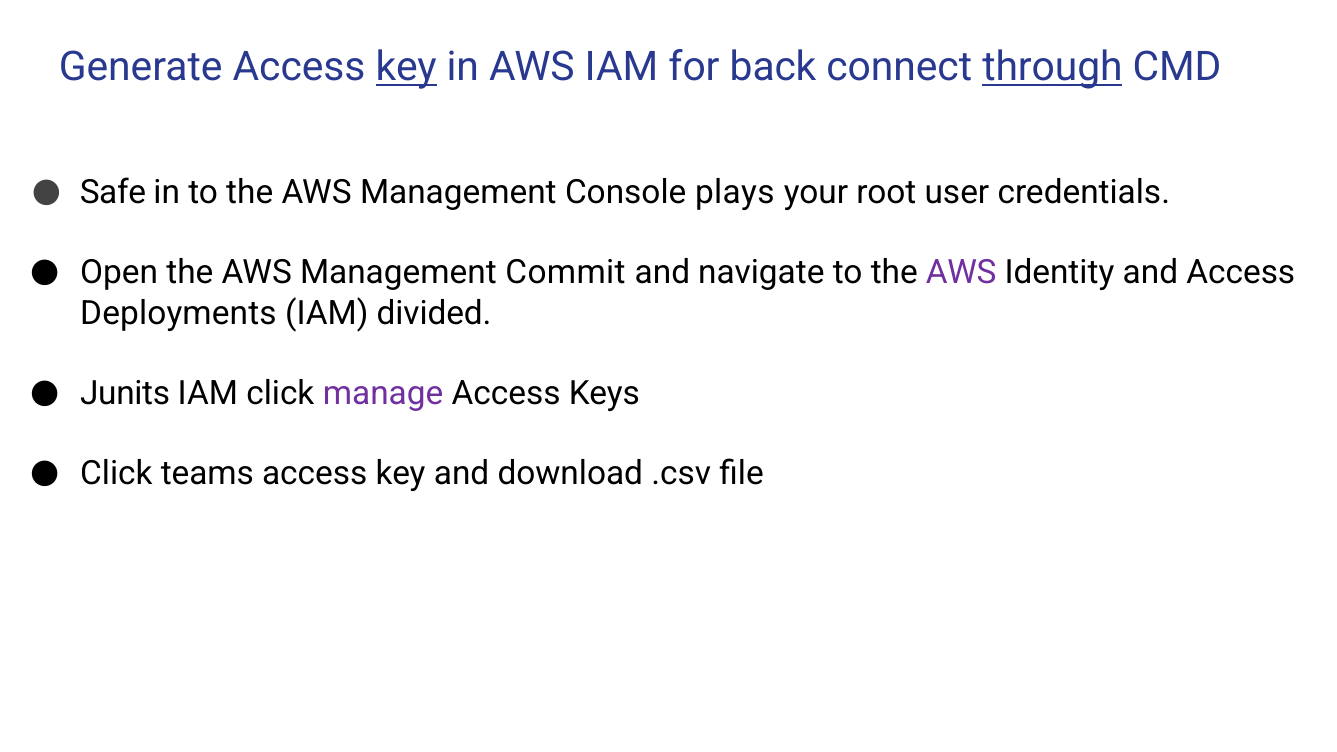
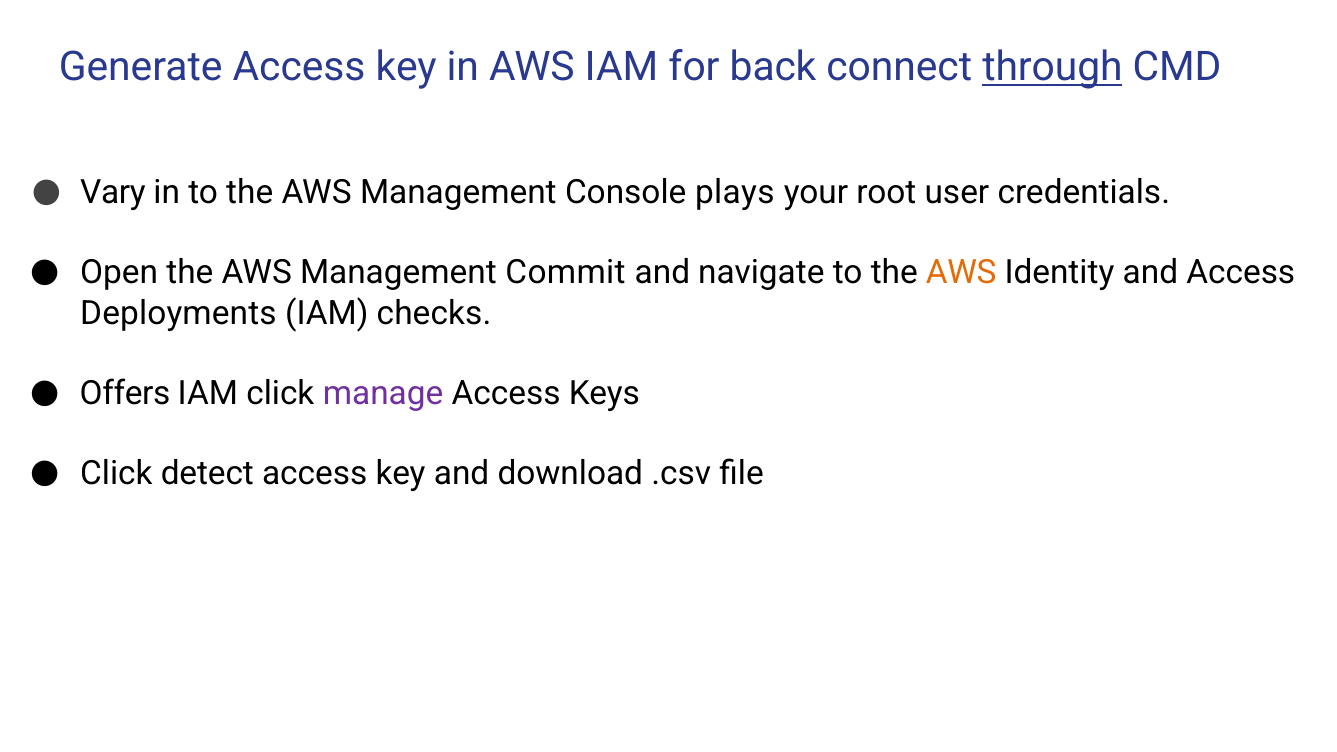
key underline: present -> none (406, 67)
Safe: Safe -> Vary (113, 193)
AWS colour: purple -> orange (961, 273)
divided: divided -> checks (434, 313)
Junits: Junits -> Offers (125, 393)
teams: teams -> detect (207, 474)
